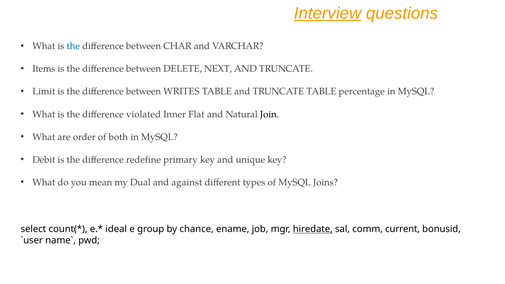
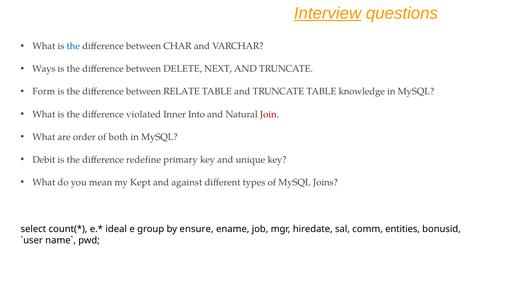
Items: Items -> Ways (44, 69)
Limit: Limit -> Form (44, 92)
WRITES: WRITES -> RELATE (182, 92)
percentage: percentage -> knowledge (362, 92)
Flat: Flat -> Into (197, 114)
Join colour: black -> red (269, 114)
Dual: Dual -> Kept (140, 182)
chance: chance -> ensure (197, 229)
hiredate underline: present -> none (313, 229)
current: current -> entities (403, 229)
